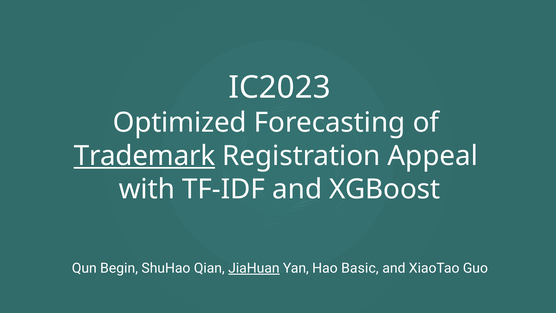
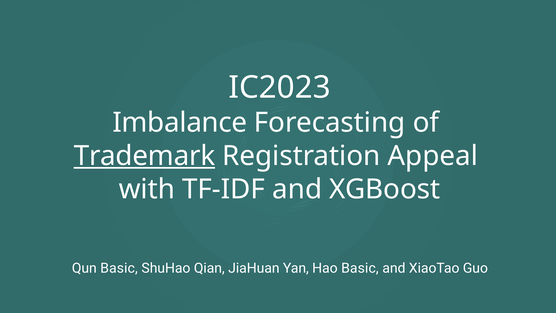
Optimized: Optimized -> Imbalance (180, 123)
Qun Begin: Begin -> Basic (119, 268)
JiaHuan underline: present -> none (254, 268)
